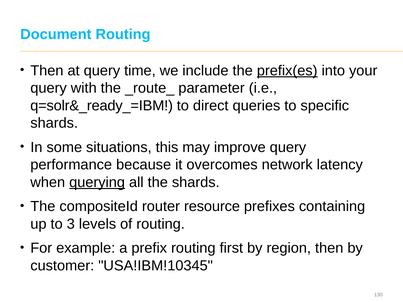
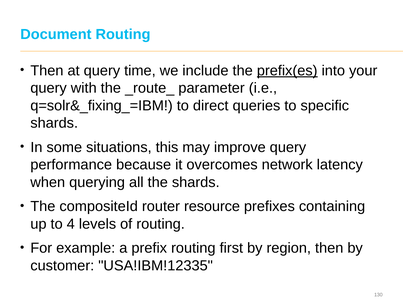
q=solr&_ready_=IBM: q=solr&_ready_=IBM -> q=solr&_fixing_=IBM (102, 106)
querying underline: present -> none (97, 182)
3: 3 -> 4 (71, 224)
USA!IBM!10345: USA!IBM!10345 -> USA!IBM!12335 (156, 266)
